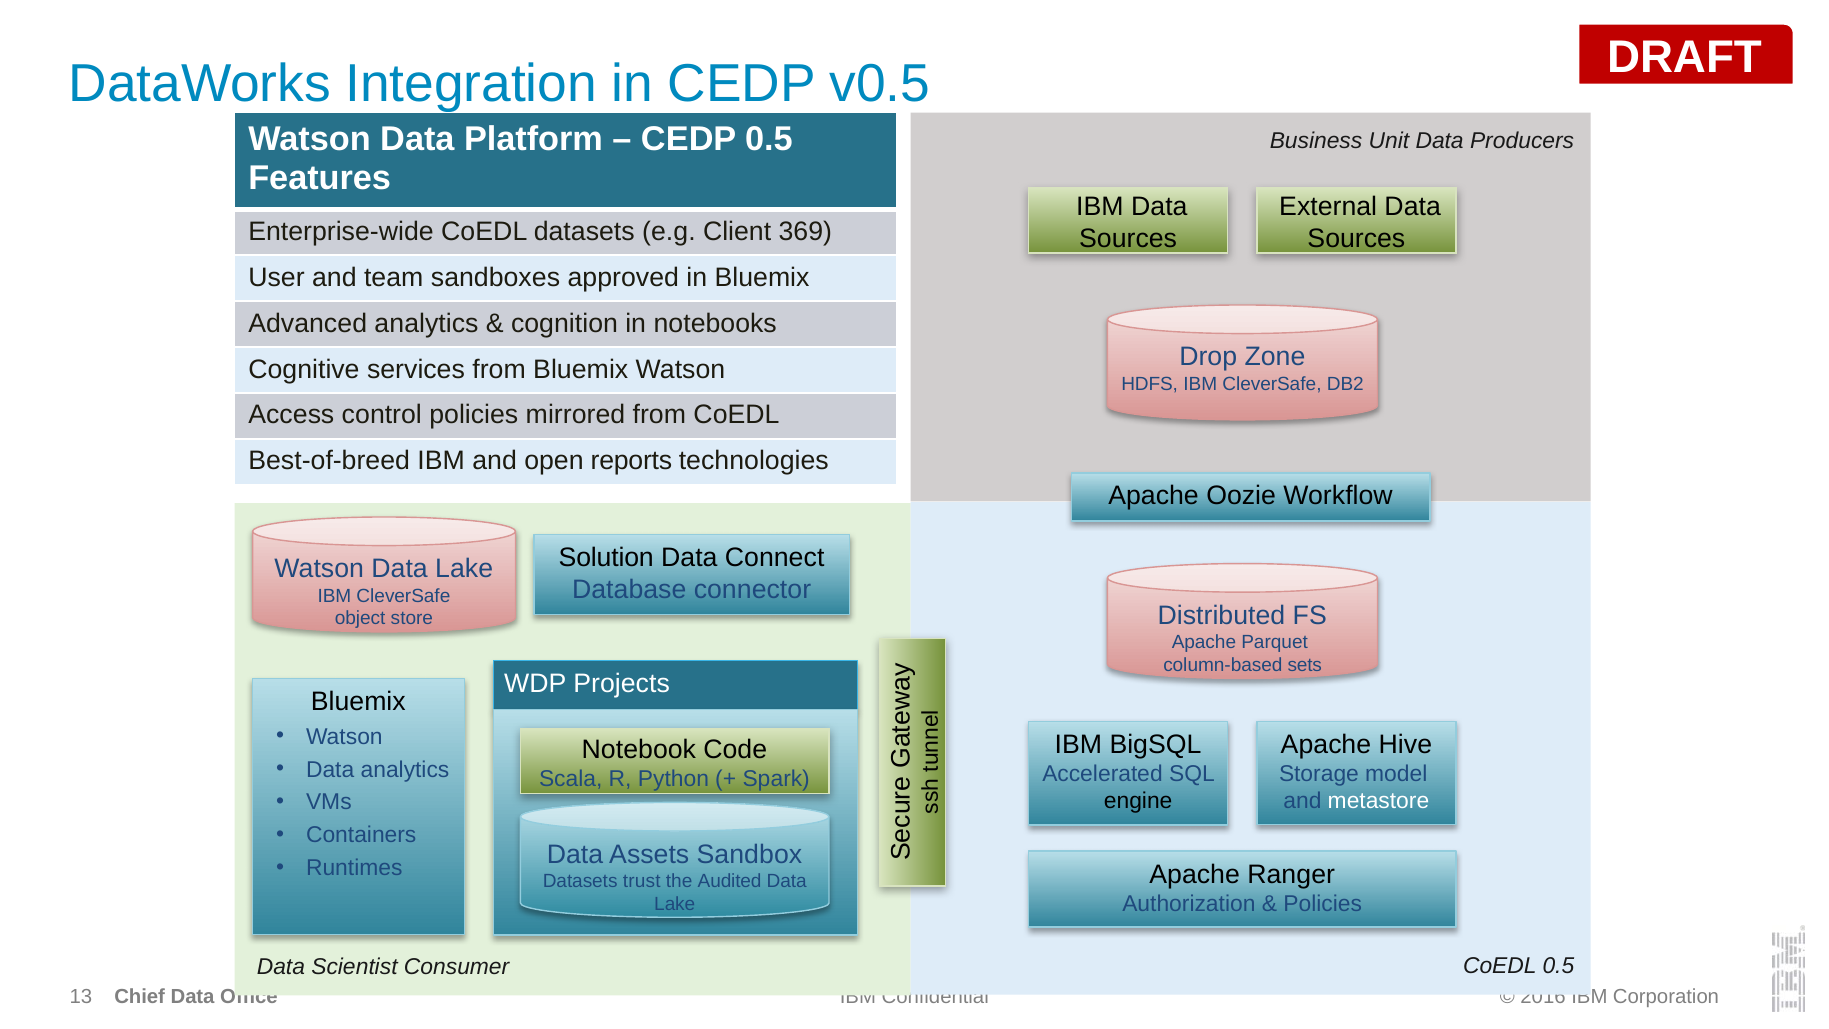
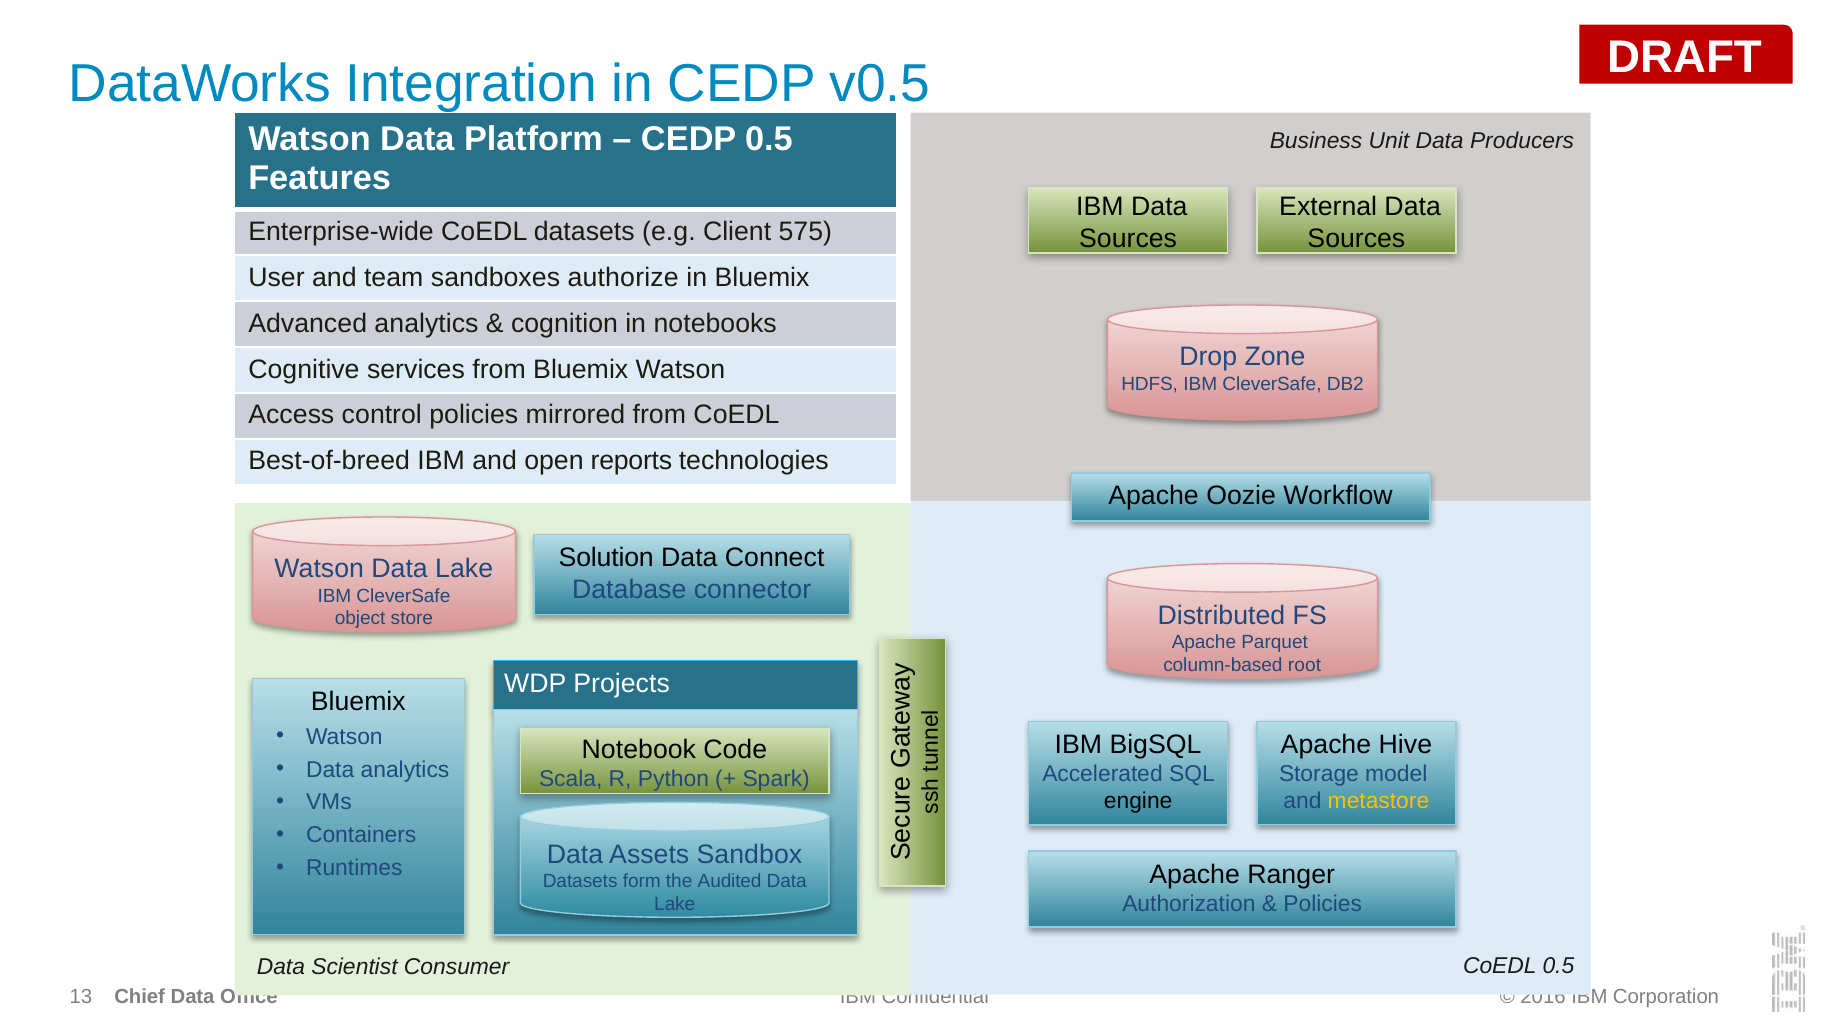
369: 369 -> 575 (805, 231)
approved: approved -> authorize (623, 277)
sets: sets -> root (1305, 665)
metastore colour: white -> yellow (1378, 801)
trust: trust -> form (642, 881)
